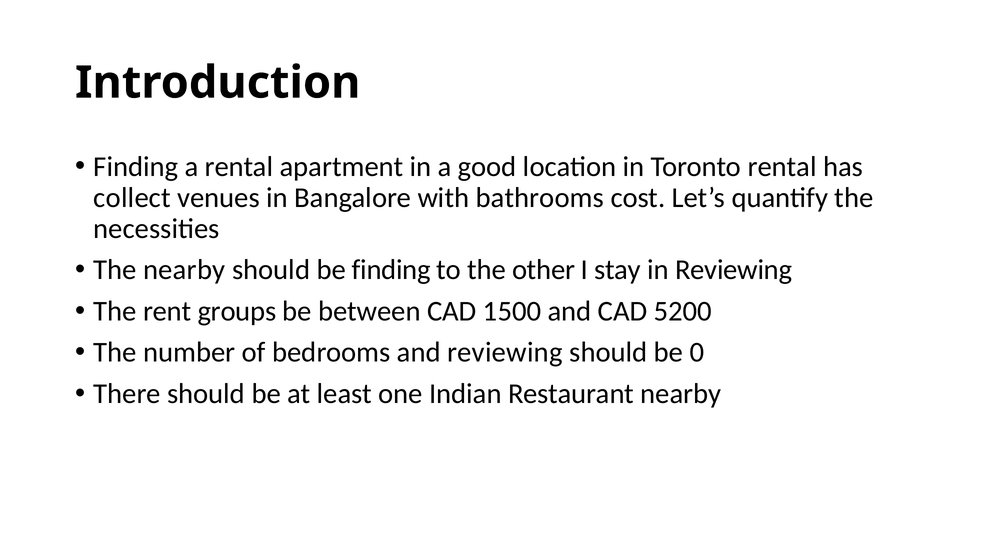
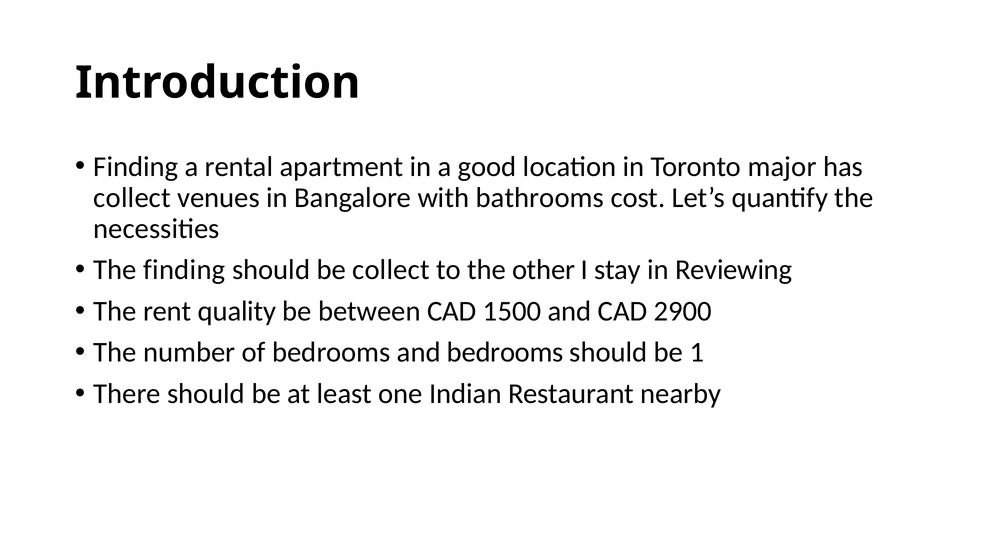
Toronto rental: rental -> major (782, 166)
The nearby: nearby -> finding (184, 270)
be finding: finding -> collect (391, 270)
groups: groups -> quality (237, 311)
5200: 5200 -> 2900 (683, 311)
and reviewing: reviewing -> bedrooms (505, 352)
0: 0 -> 1 (697, 352)
